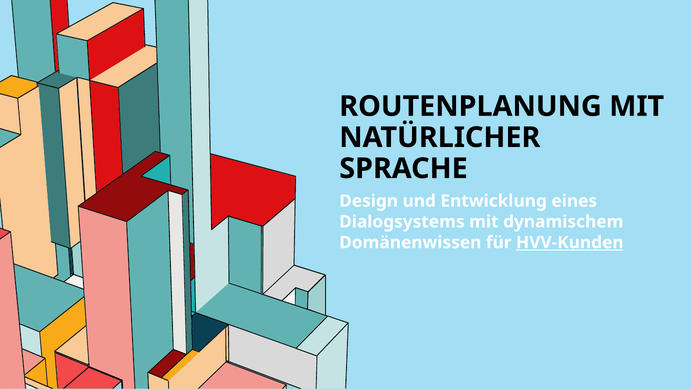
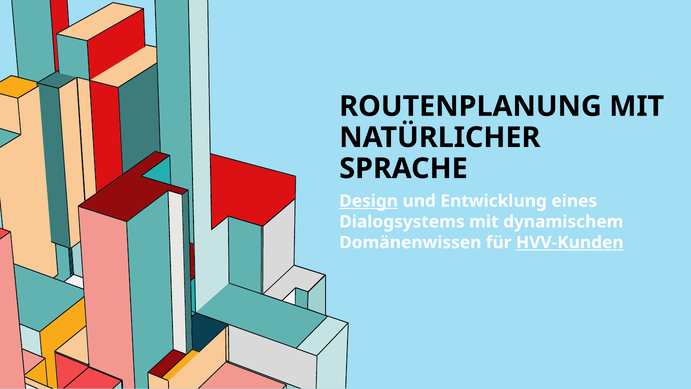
Design underline: none -> present (369, 201)
